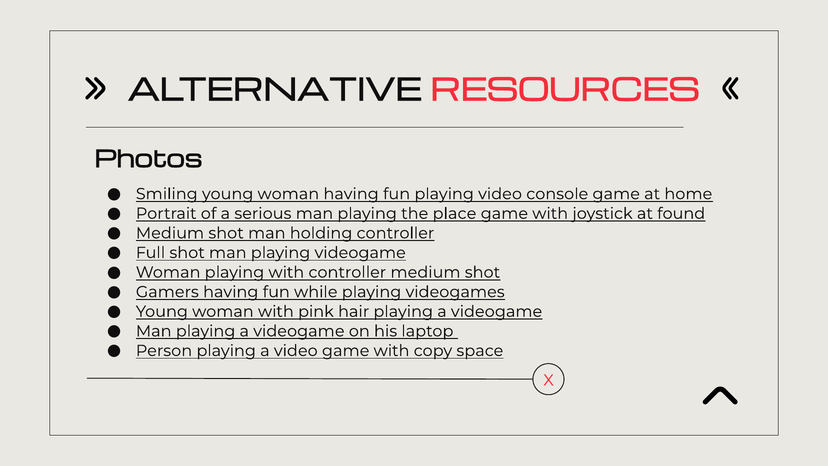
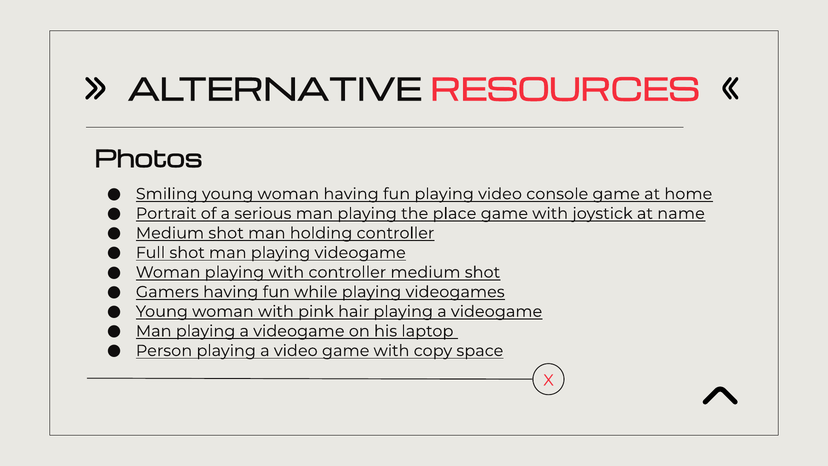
found: found -> name (681, 213)
